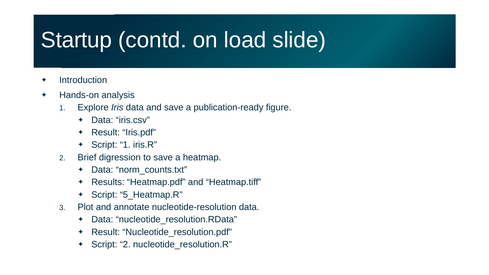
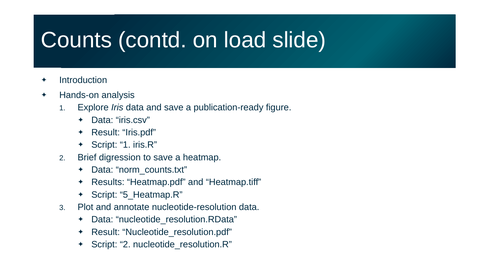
Startup: Startup -> Counts (76, 40)
